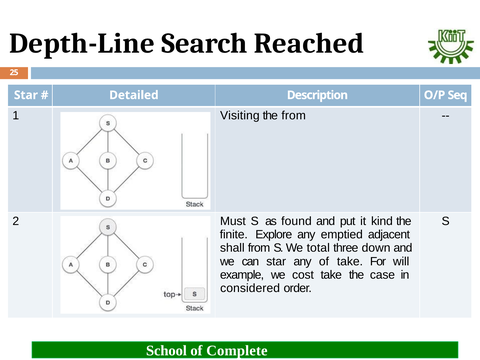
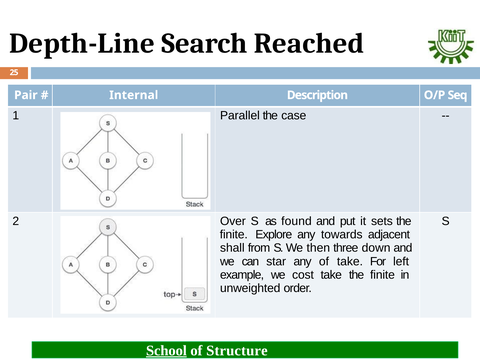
Star: Star -> Pair (26, 95)
Detailed: Detailed -> Internal (134, 95)
Visiting: Visiting -> Parallel (240, 115)
the from: from -> case (294, 115)
Must: Must -> Over (233, 221)
kind: kind -> sets (382, 221)
emptied: emptied -> towards (342, 235)
total: total -> then (318, 248)
will: will -> left (401, 261)
take the case: case -> finite (382, 275)
considered: considered -> unweighted (250, 288)
School underline: none -> present (166, 351)
Complete: Complete -> Structure (237, 351)
